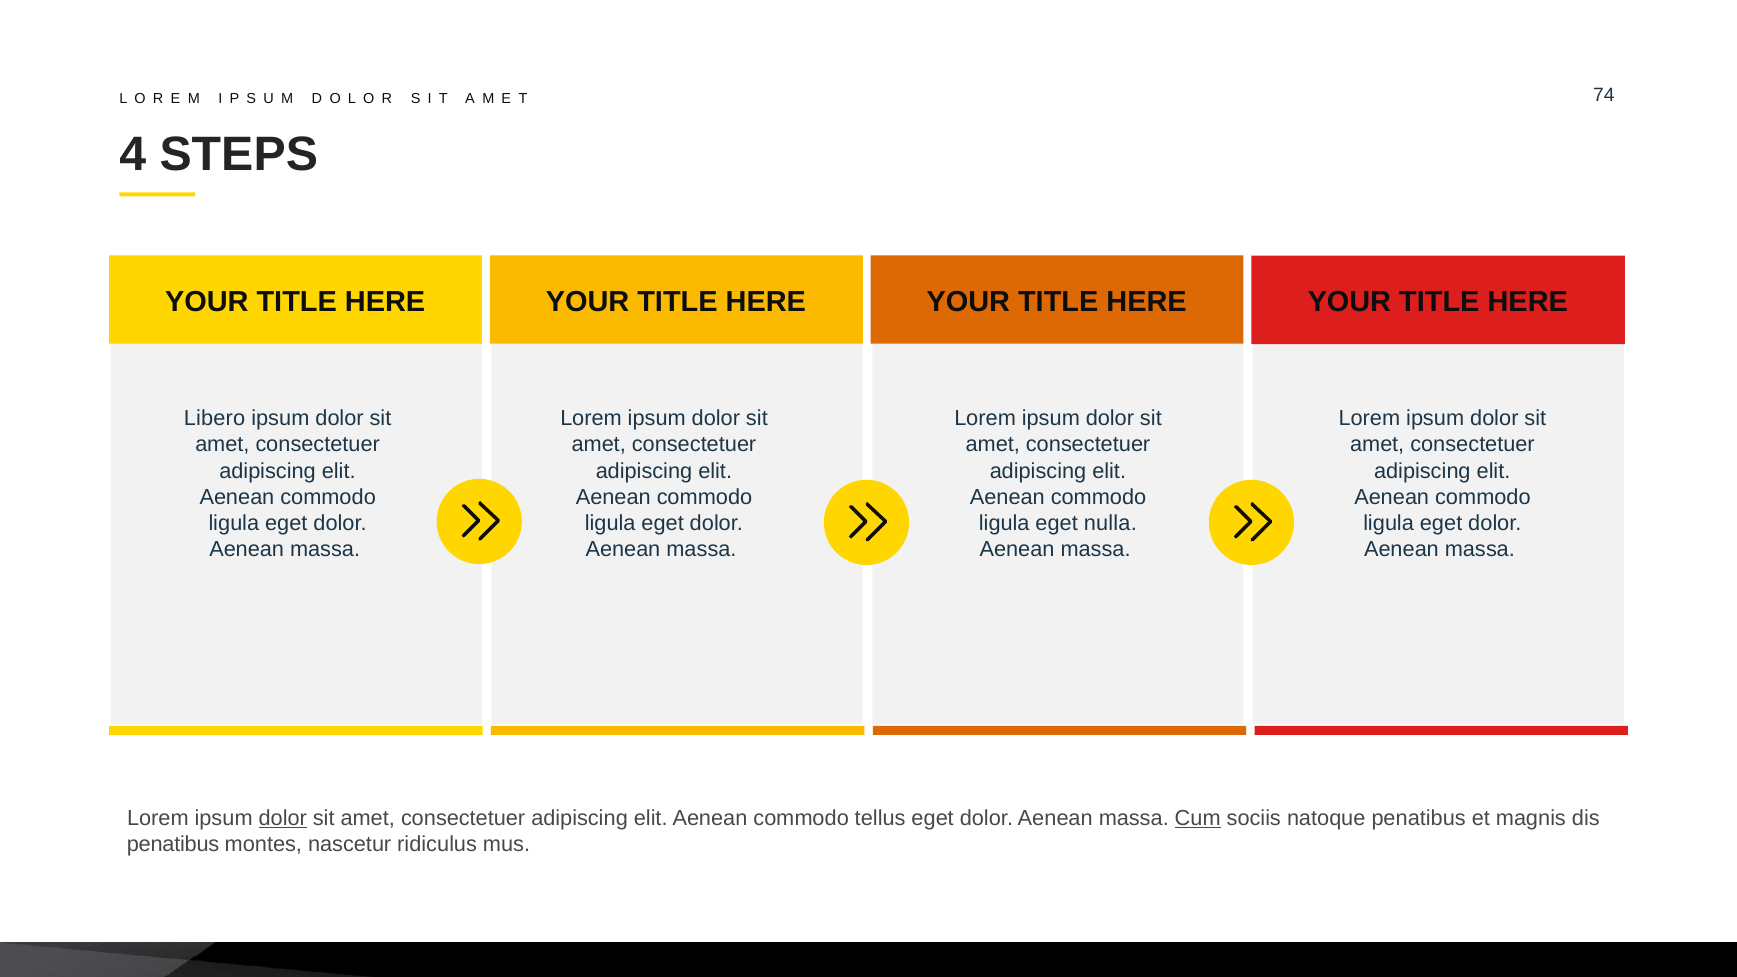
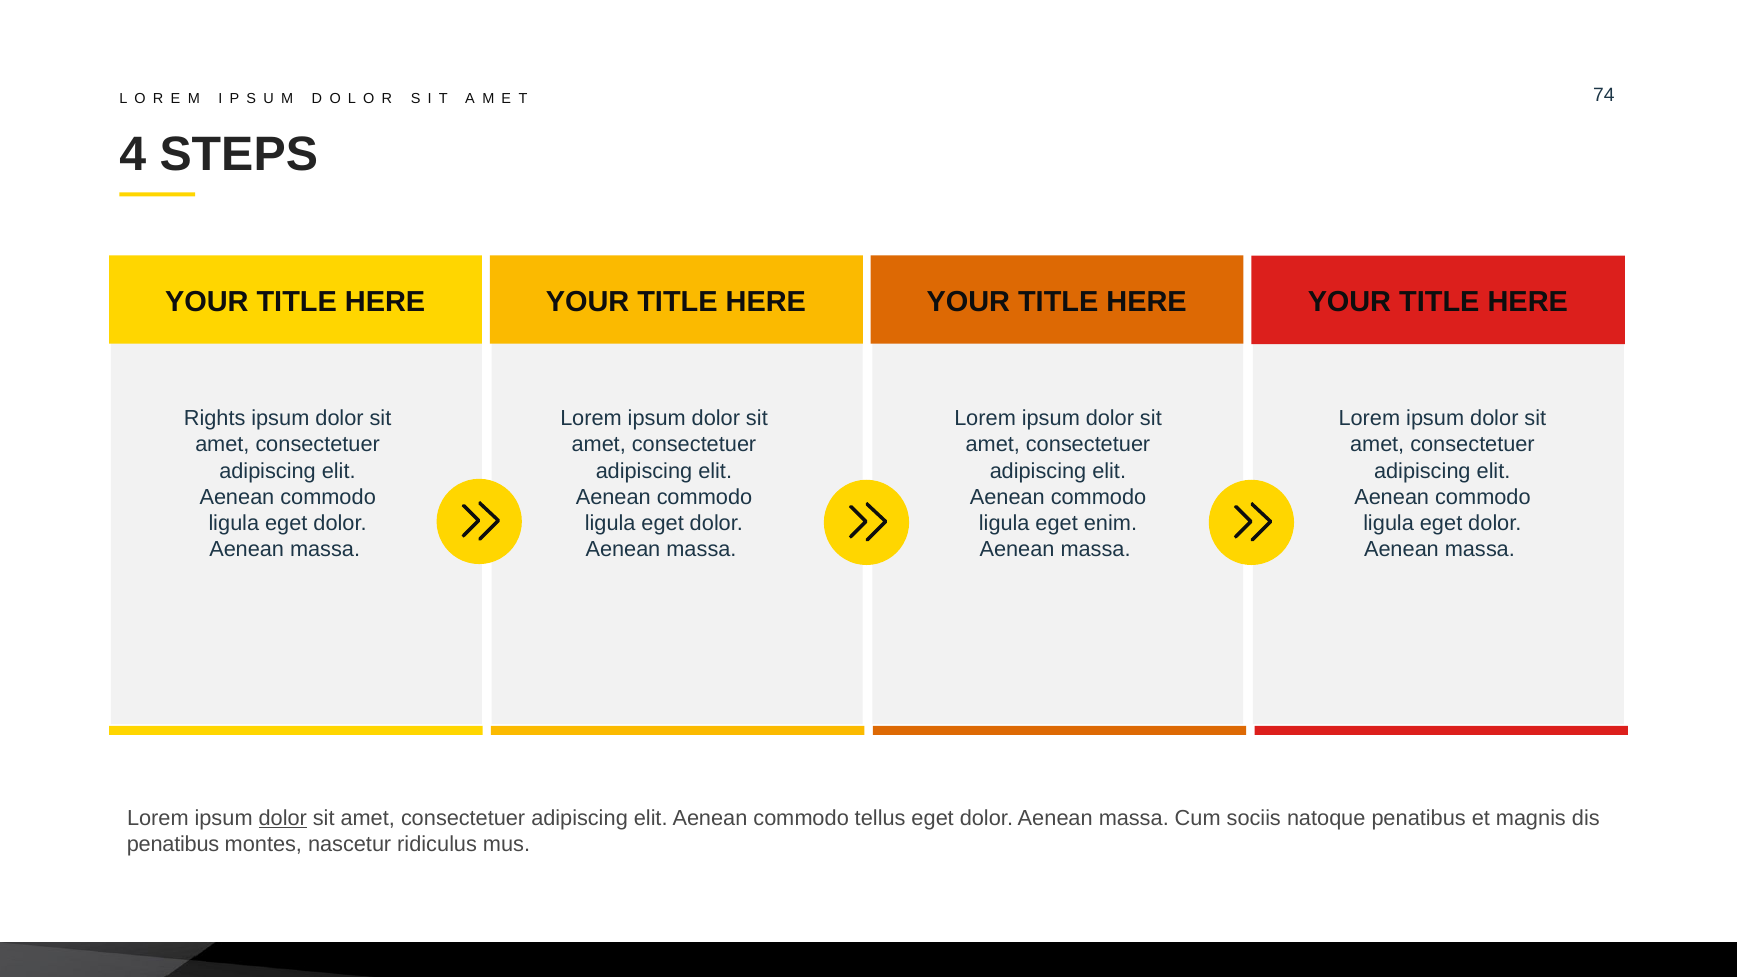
Libero: Libero -> Rights (215, 419)
nulla: nulla -> enim (1110, 523)
Cum underline: present -> none (1198, 818)
